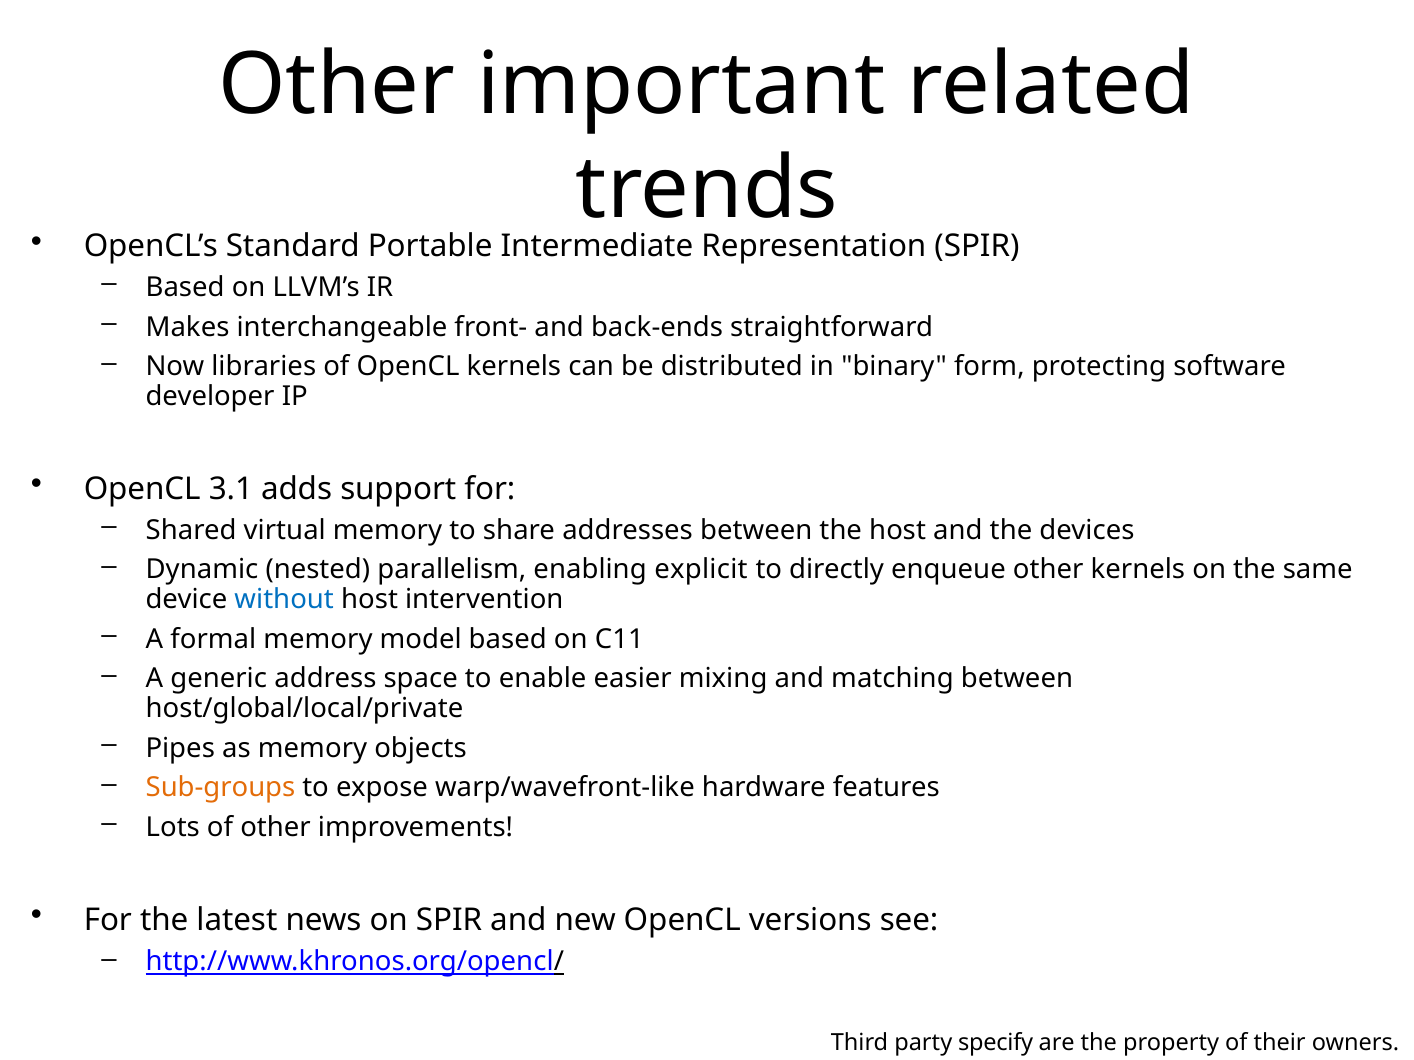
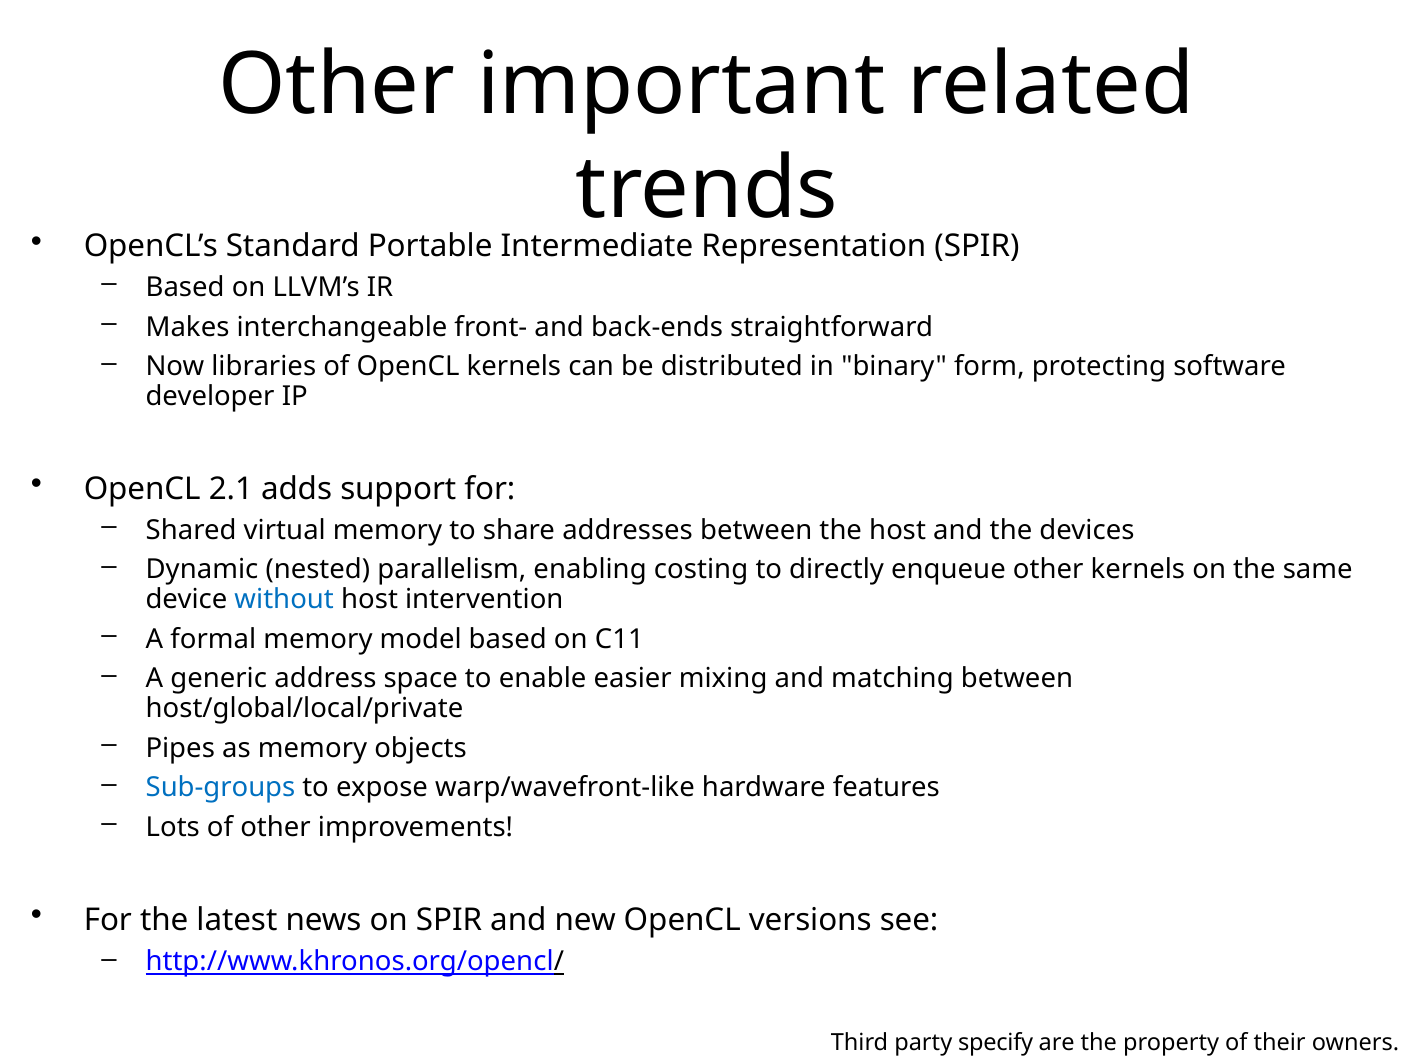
3.1: 3.1 -> 2.1 (231, 489)
explicit: explicit -> costing (701, 570)
Sub-groups colour: orange -> blue (220, 788)
